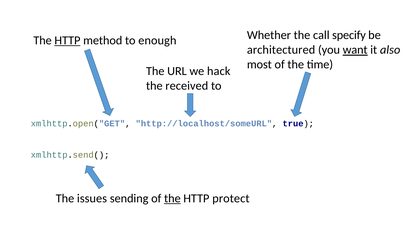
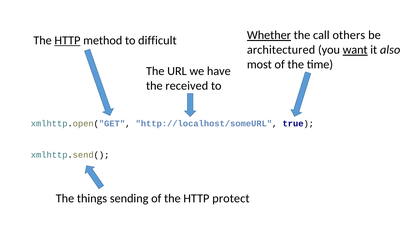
Whether underline: none -> present (269, 35)
specify: specify -> others (349, 35)
enough: enough -> difficult (157, 40)
hack: hack -> have (219, 71)
issues: issues -> things (92, 198)
the underline: present -> none (172, 198)
